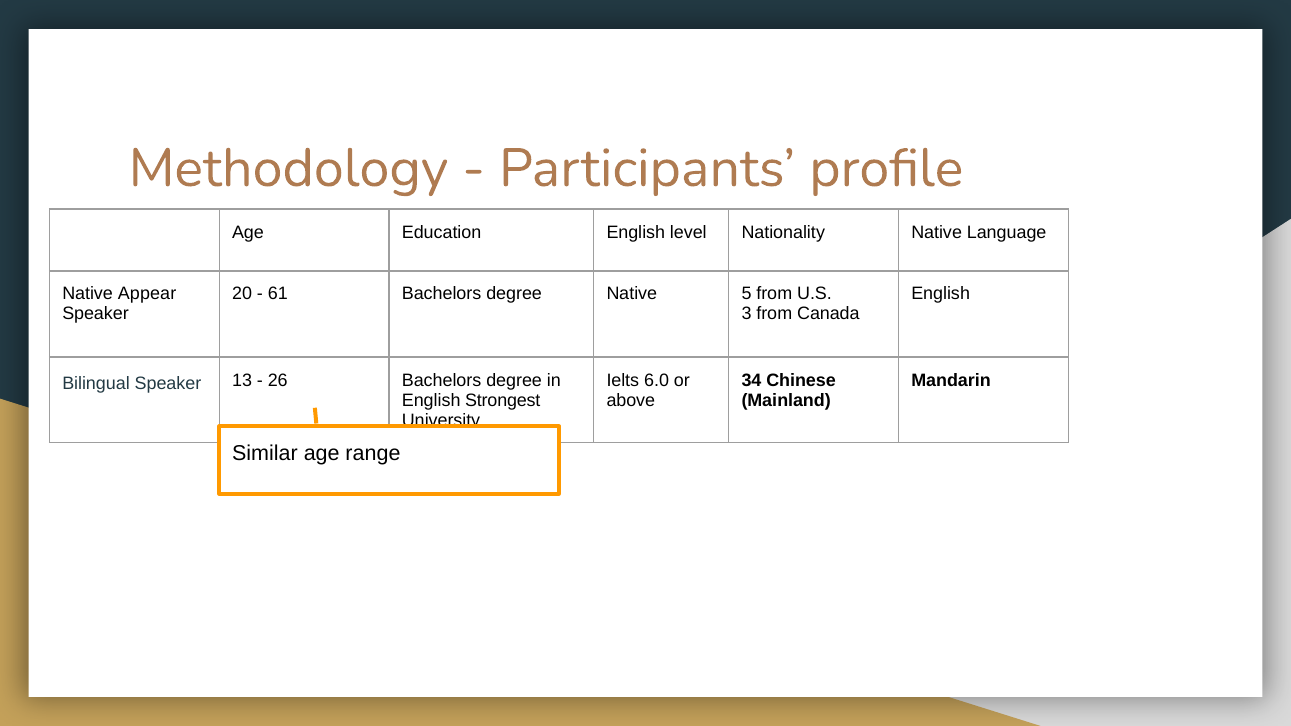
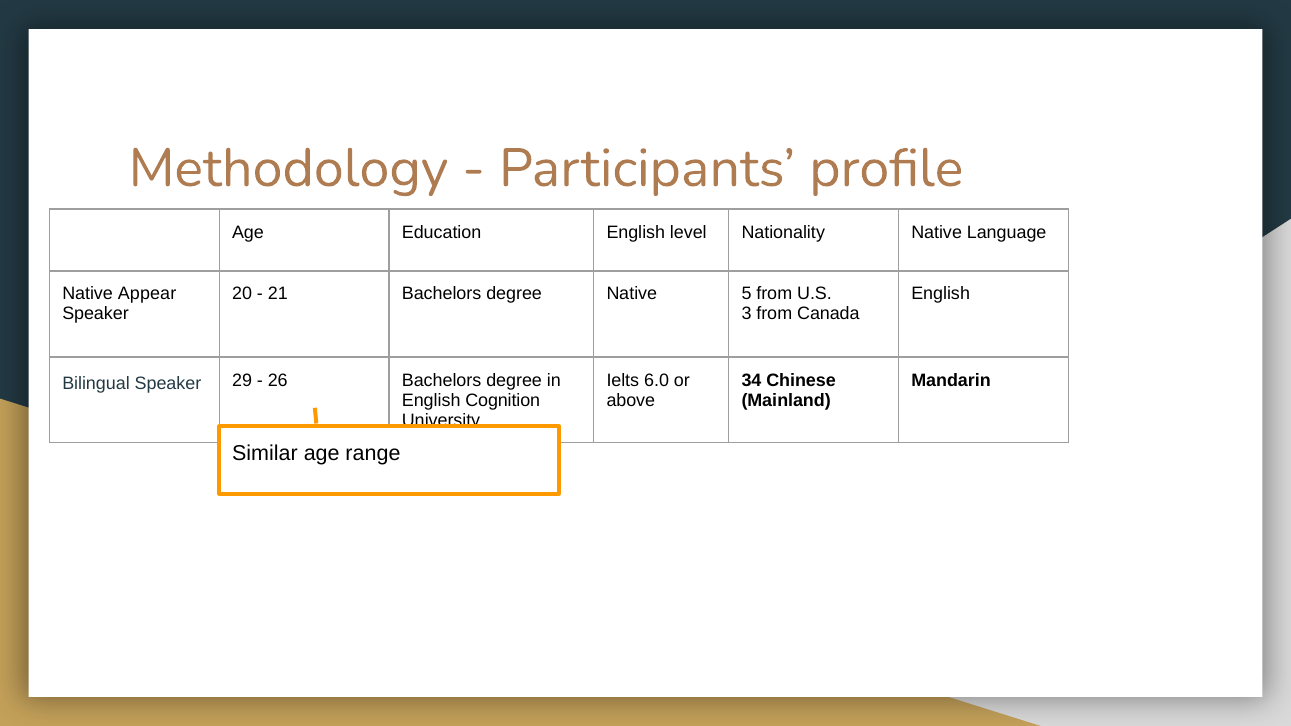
61: 61 -> 21 (278, 294)
13: 13 -> 29 (242, 380)
Strongest: Strongest -> Cognition (503, 400)
